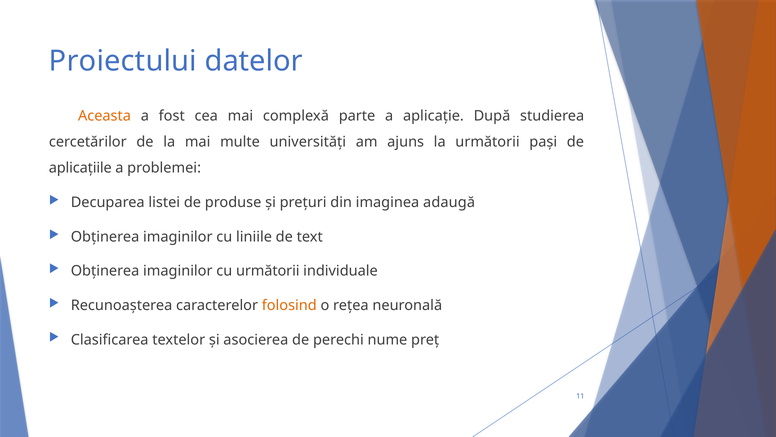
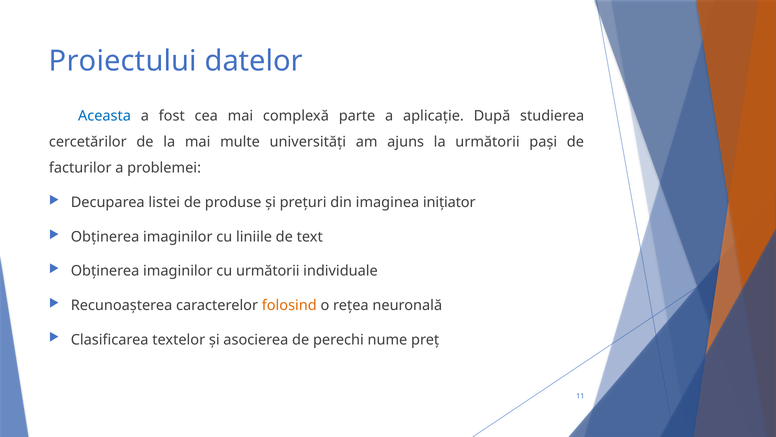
Aceasta colour: orange -> blue (104, 116)
aplicațiile: aplicațiile -> facturilor (80, 168)
adaugă: adaugă -> inițiator (449, 202)
